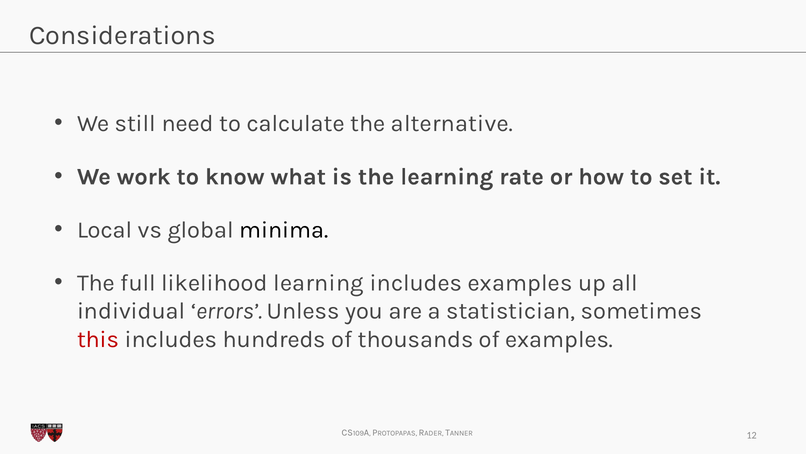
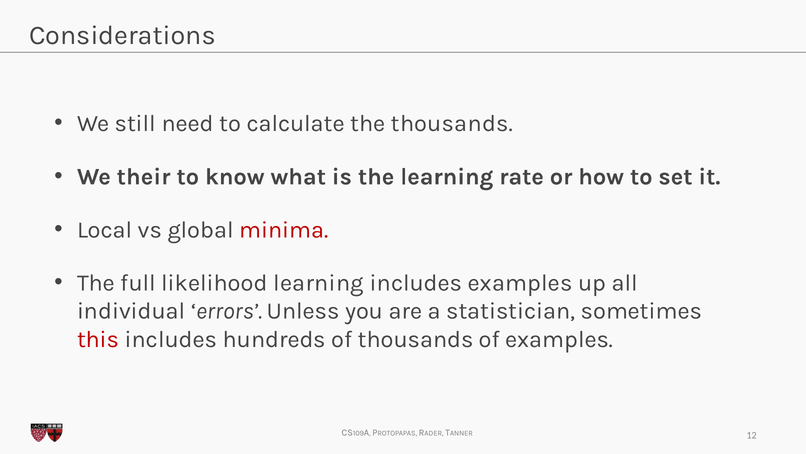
the alternative: alternative -> thousands (452, 123)
work: work -> their (144, 176)
minima colour: black -> red (284, 229)
